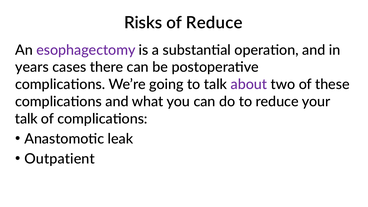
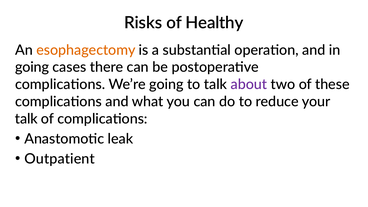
of Reduce: Reduce -> Healthy (214, 23)
esophagectomy colour: purple -> orange (86, 50)
years: years -> going (32, 67)
